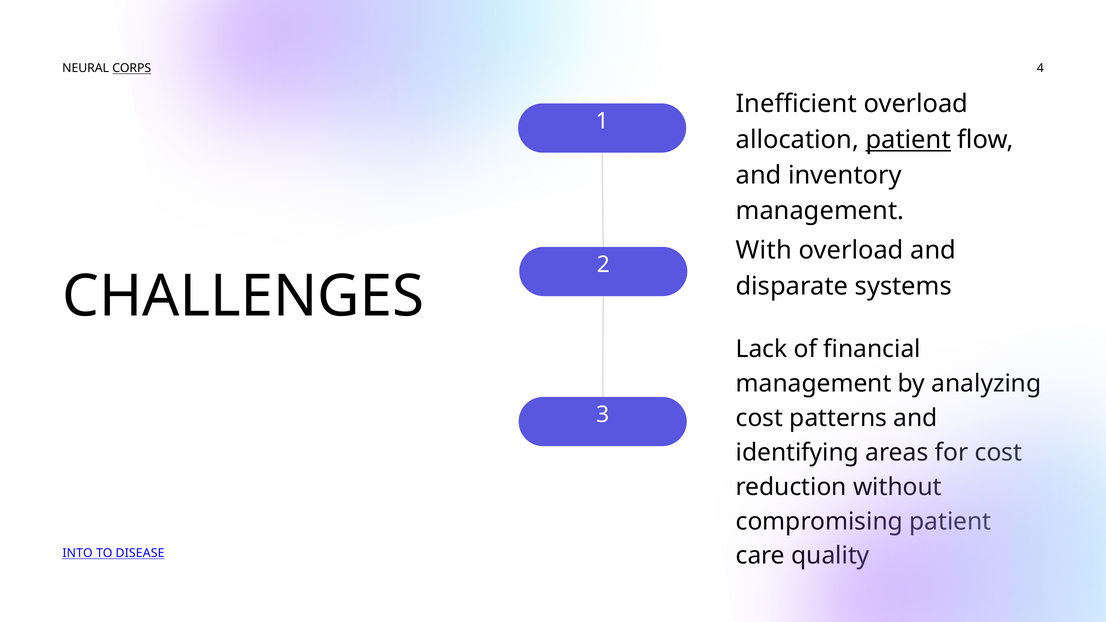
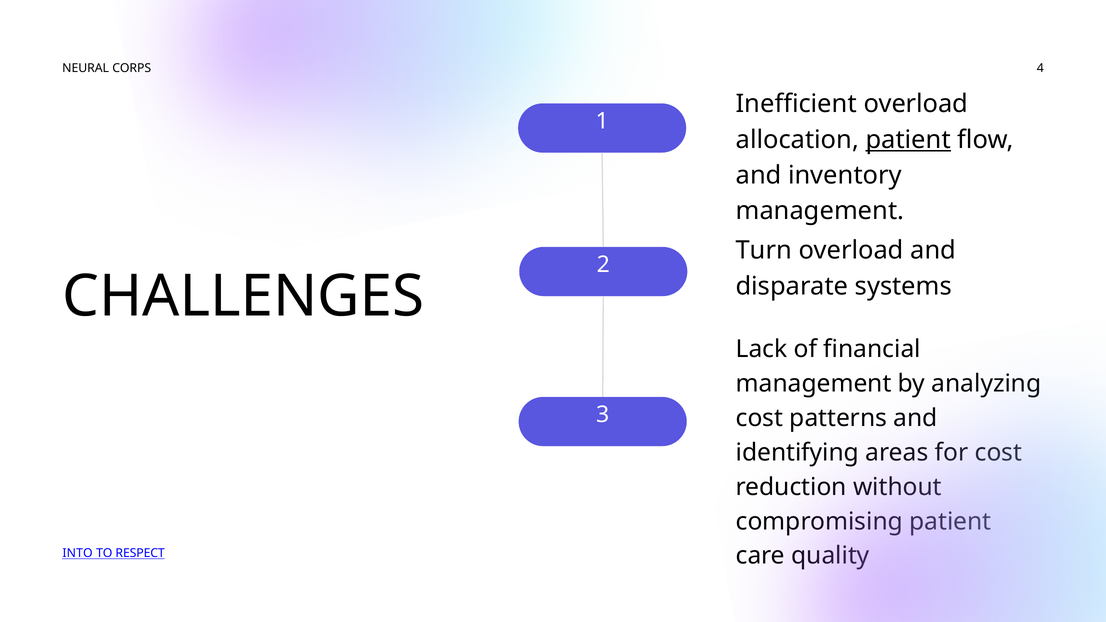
CORPS underline: present -> none (132, 68)
With: With -> Turn (764, 251)
DISEASE: DISEASE -> RESPECT (140, 553)
